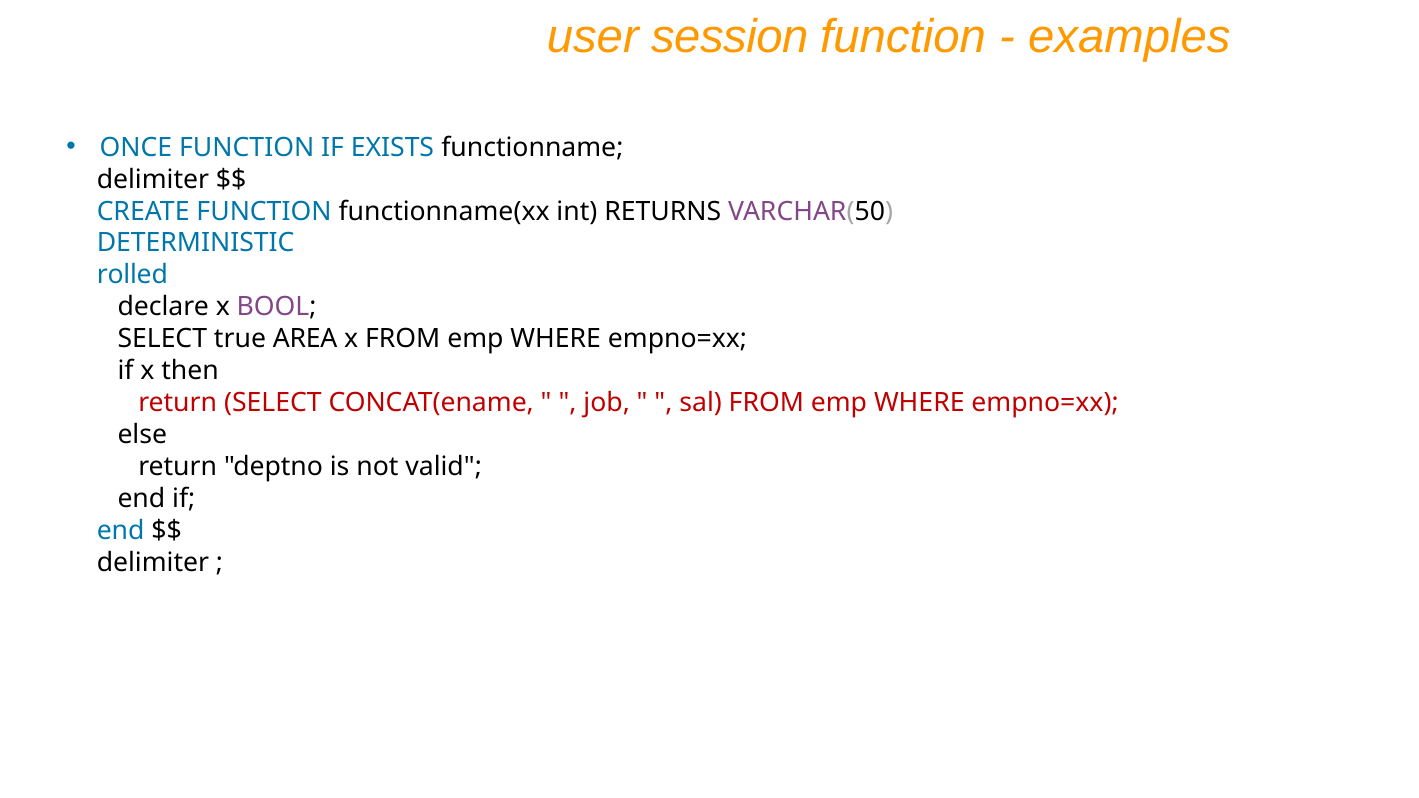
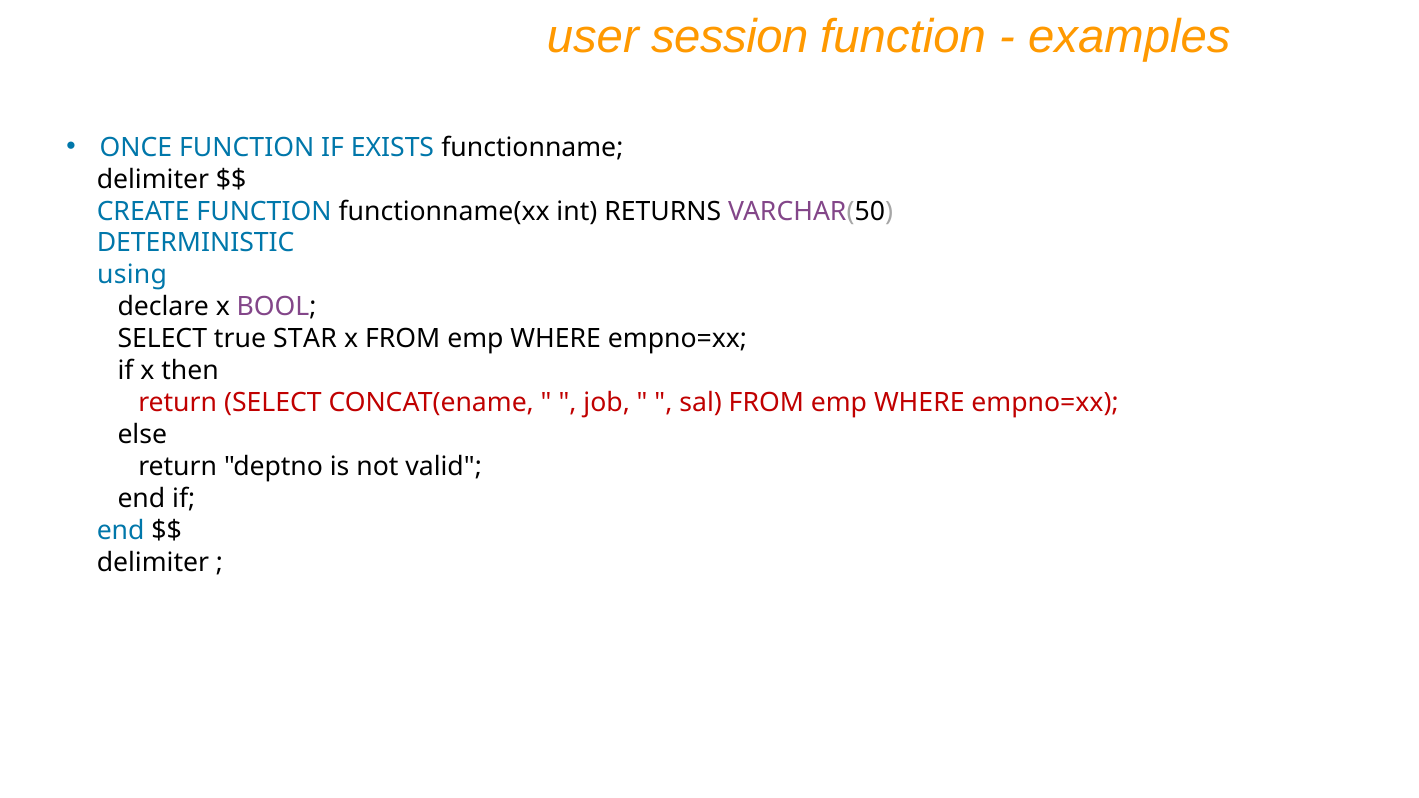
rolled: rolled -> using (132, 275)
AREA: AREA -> STAR (305, 339)
